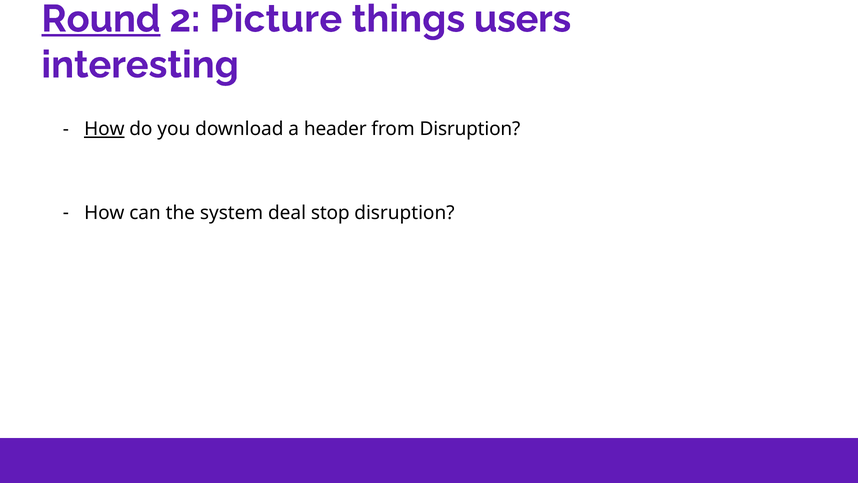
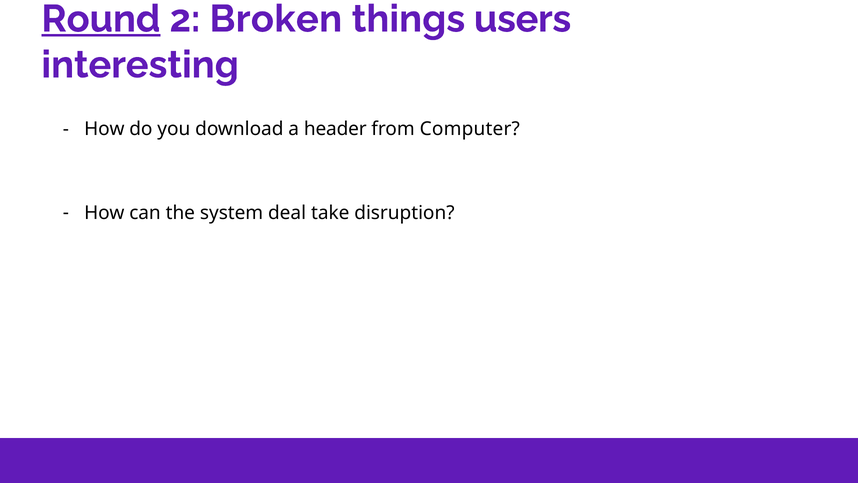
Picture: Picture -> Broken (276, 19)
How underline: present -> none (104, 129)
from Disruption: Disruption -> Computer (470, 129)
stop: stop -> take (330, 213)
